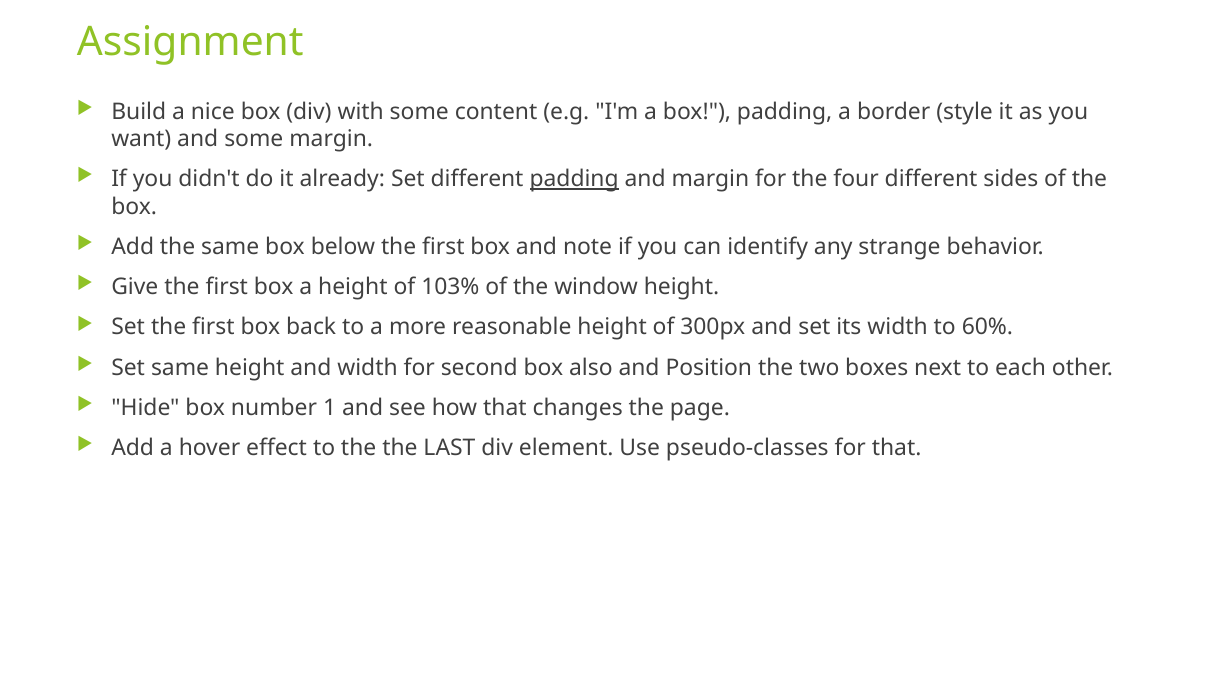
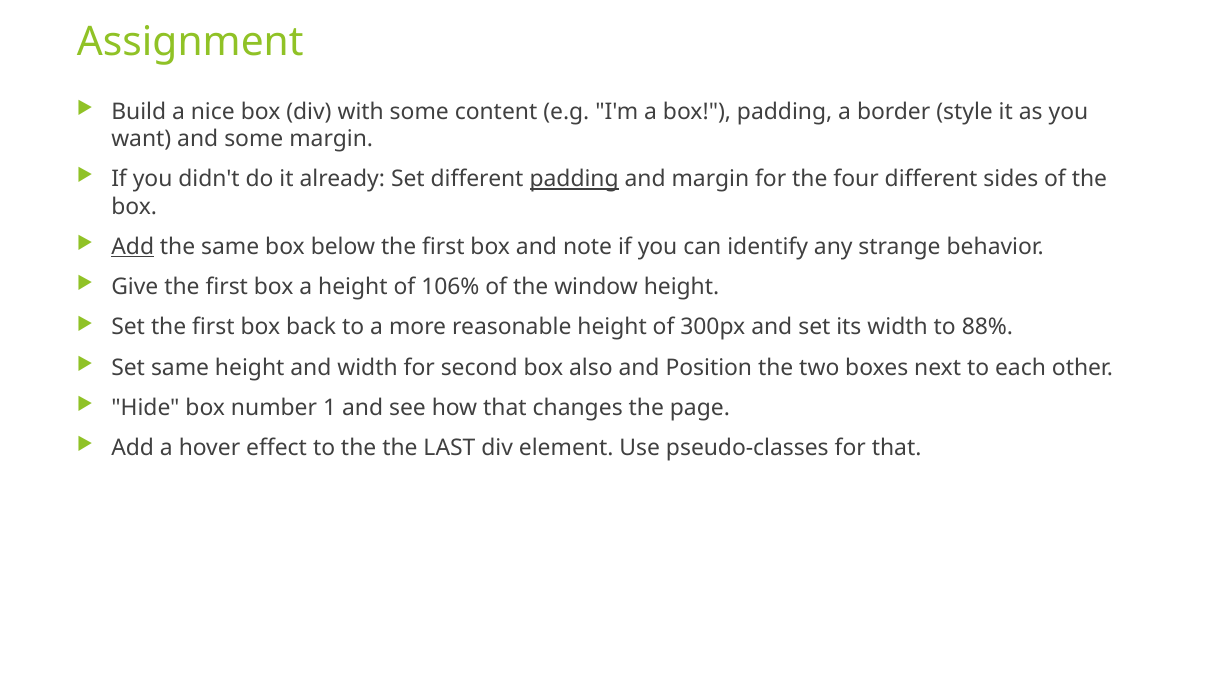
Add underline: none -> present (133, 247)
103%: 103% -> 106% (450, 287)
60%: 60% -> 88% (987, 327)
